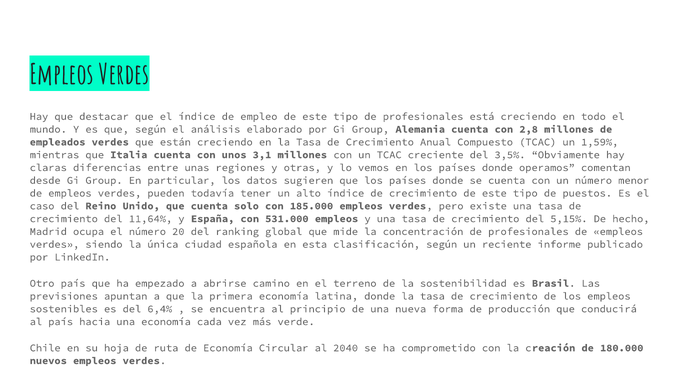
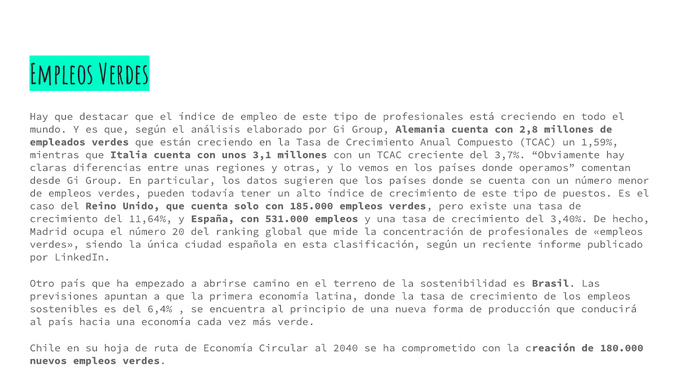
3,5%: 3,5% -> 3,7% (510, 155)
5,15%: 5,15% -> 3,40% (569, 219)
